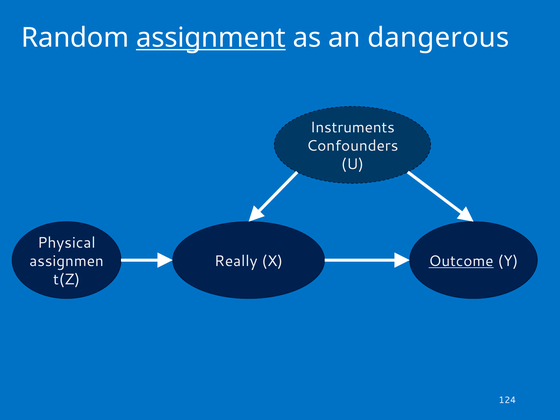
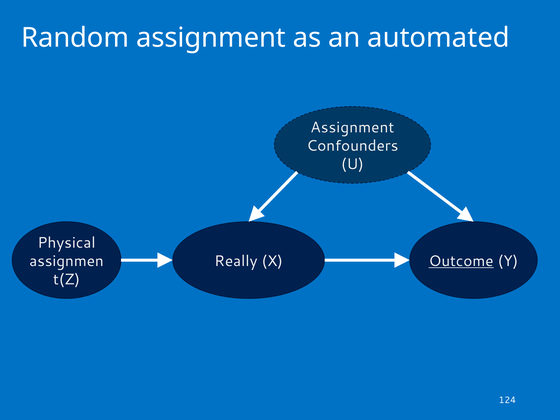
assignment underline: present -> none (211, 38)
dangerous: dangerous -> automated (438, 38)
Instruments: Instruments -> Assignment (352, 128)
